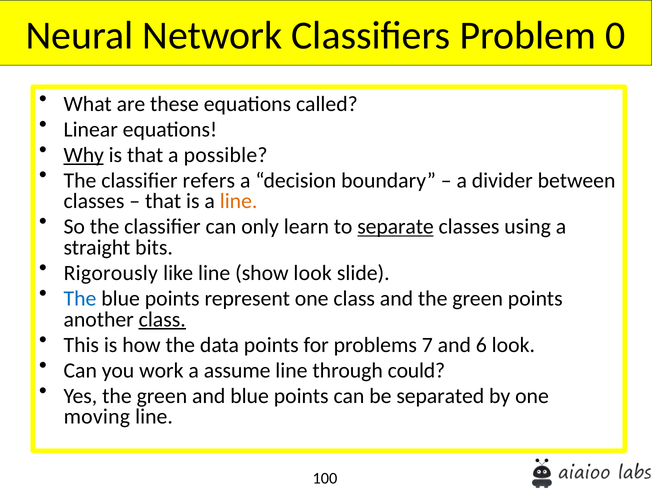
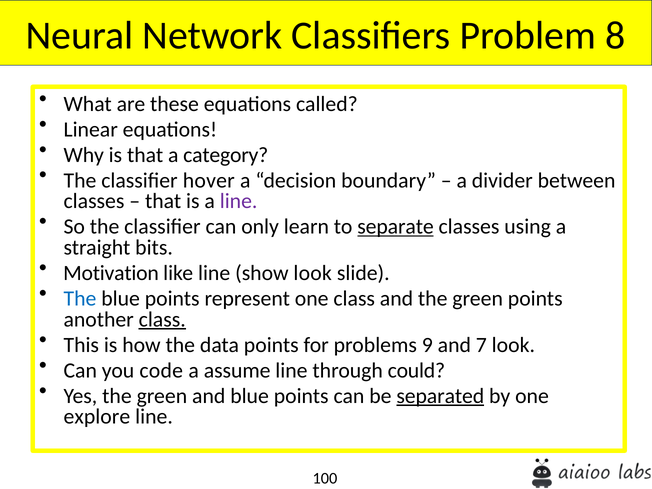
0: 0 -> 8 (615, 36)
Why underline: present -> none (84, 155)
possible: possible -> category (226, 155)
refers: refers -> hover (209, 180)
line colour: orange -> purple (239, 201)
Rigorously: Rigorously -> Motivation (111, 273)
7: 7 -> 9 (427, 345)
6: 6 -> 7 (481, 345)
work: work -> code (161, 370)
separated underline: none -> present (440, 396)
moving: moving -> explore (97, 417)
